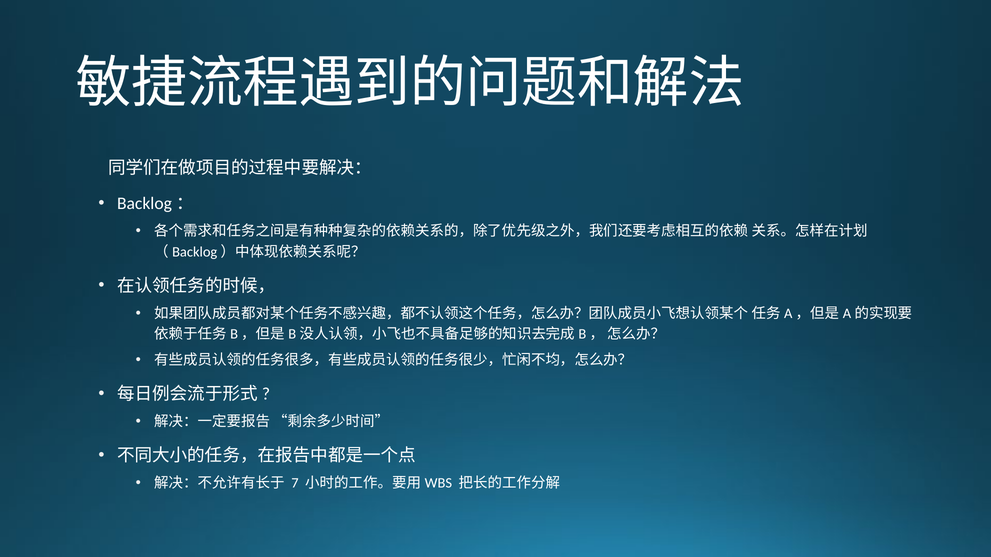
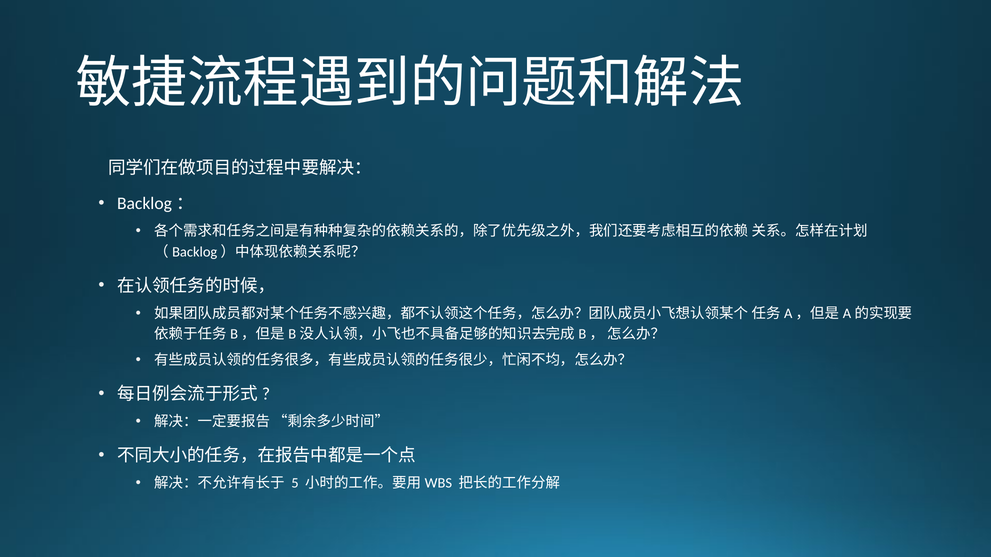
7: 7 -> 5 (295, 484)
